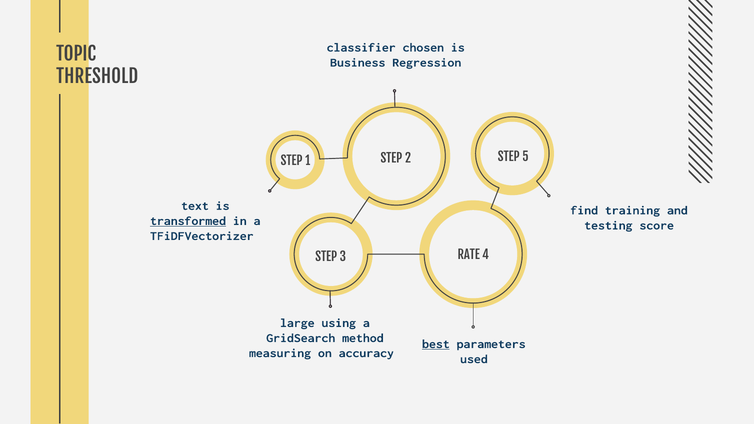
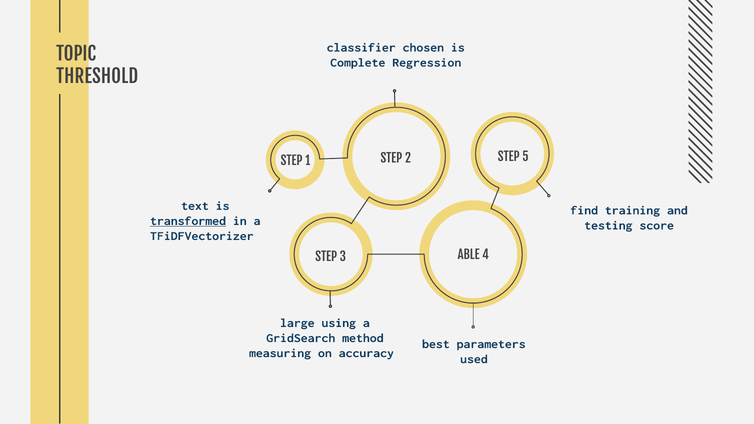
Business: Business -> Complete (358, 62)
RATE: RATE -> ABLE (469, 255)
best underline: present -> none (436, 344)
